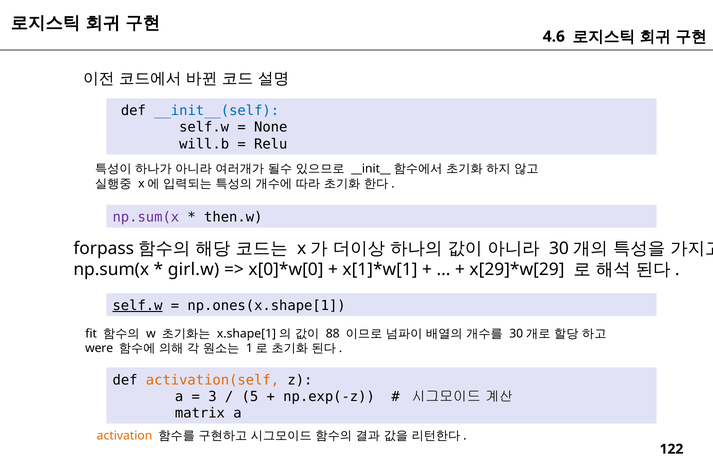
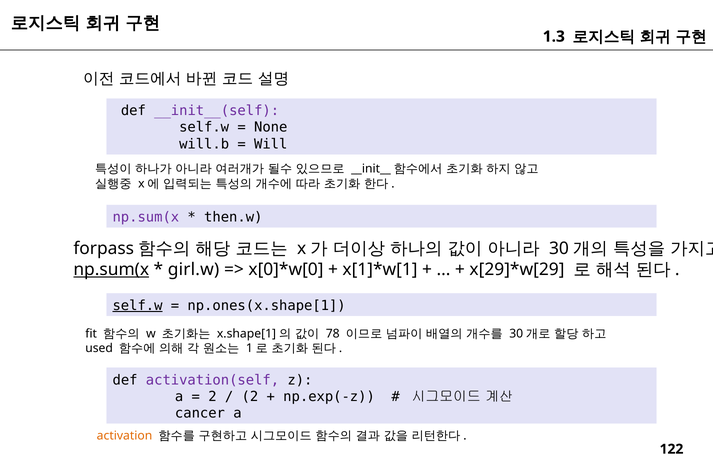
4.6: 4.6 -> 1.3 (554, 37)
__init__(self colour: blue -> purple (217, 111)
Relu: Relu -> Will (271, 144)
np.sum(x underline: none -> present (111, 270)
88: 88 -> 78 (333, 334)
were: were -> used (99, 348)
activation(self colour: orange -> purple (212, 380)
3: 3 -> 2 (212, 397)
5: 5 -> 2 (250, 397)
matrix: matrix -> cancer (200, 413)
